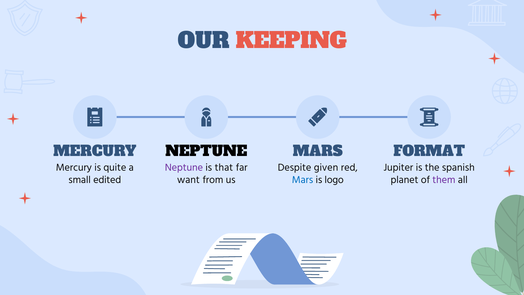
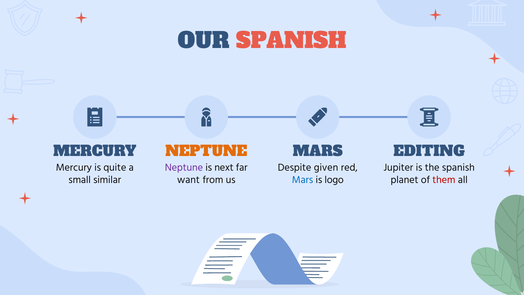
OUR KEEPING: KEEPING -> SPANISH (291, 41)
NEPTUNE colour: black -> orange (206, 151)
FORMAT: FORMAT -> EDITING (429, 151)
that: that -> next (224, 167)
edited: edited -> similar (107, 180)
them colour: purple -> red (444, 180)
